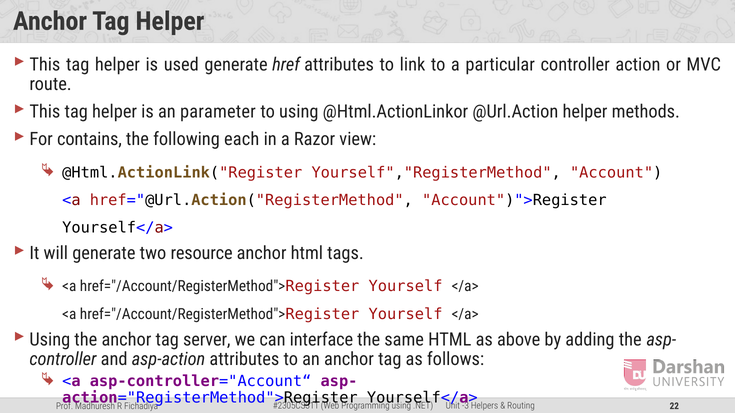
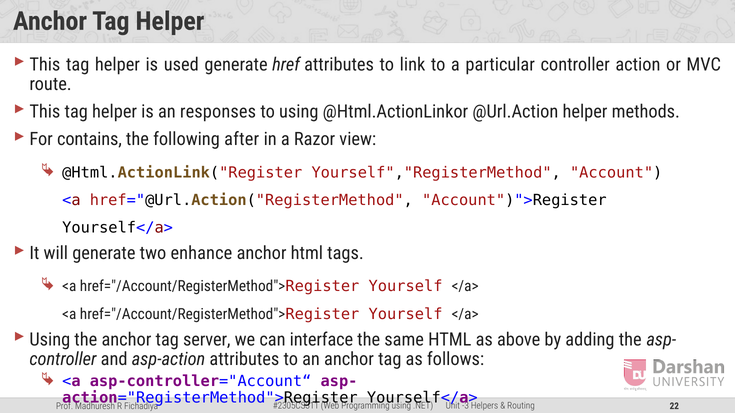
parameter: parameter -> responses (218, 112)
each: each -> after (242, 139)
resource: resource -> enhance (201, 253)
